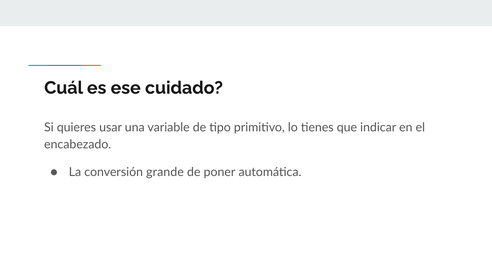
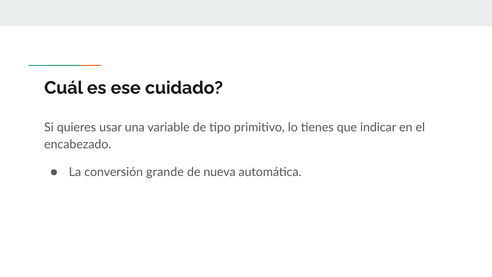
poner: poner -> nueva (220, 172)
